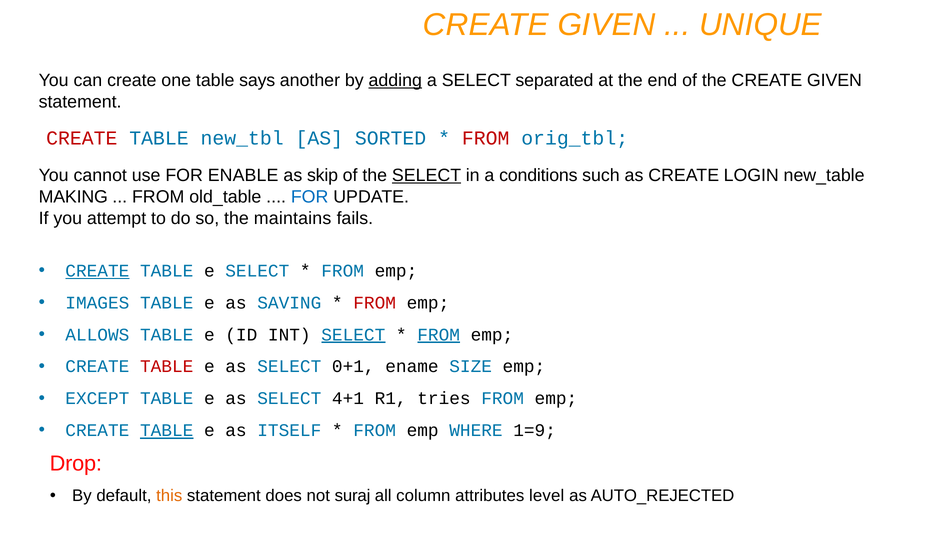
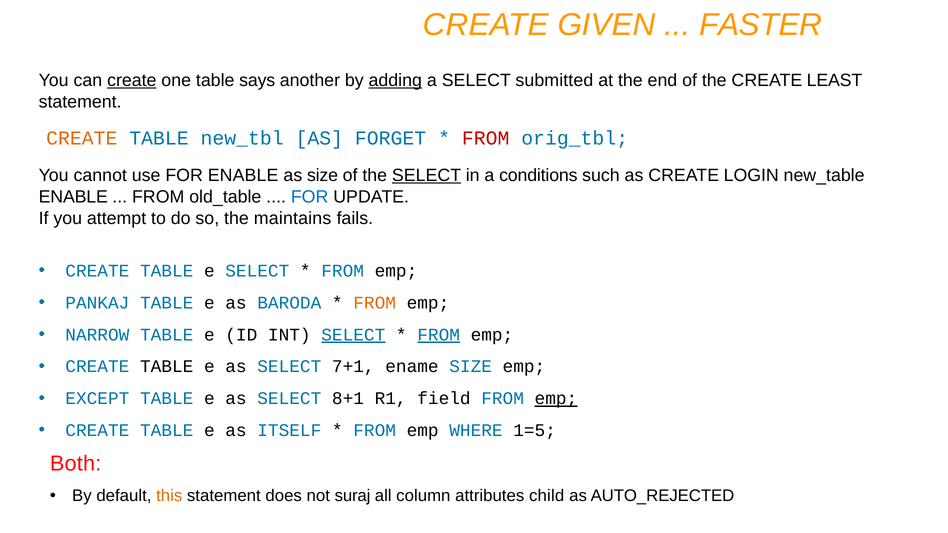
UNIQUE: UNIQUE -> FASTER (761, 25)
create underline: none -> present (132, 81)
separated: separated -> submitted (554, 81)
the CREATE GIVEN: GIVEN -> LEAST (834, 81)
CREATE colour: red -> orange (82, 138)
SORTED: SORTED -> FORGET (391, 138)
as skip: skip -> size (323, 176)
MAKING: MAKING -> ENABLE (73, 197)
CREATE underline: present -> none (97, 271)
IMAGES: IMAGES -> PANKAJ (97, 303)
SAVING: SAVING -> BARODA (289, 303)
FROM colour: red -> orange (375, 303)
ALLOWS: ALLOWS -> NARROW (97, 335)
TABLE colour: red -> black (167, 367)
0+1: 0+1 -> 7+1 (353, 367)
4+1: 4+1 -> 8+1 (348, 399)
tries: tries -> field (444, 399)
emp underline: none -> present (556, 399)
TABLE underline: present -> none (167, 431)
1=9: 1=9 -> 1=5 (535, 431)
Drop: Drop -> Both (76, 464)
level: level -> child (547, 496)
